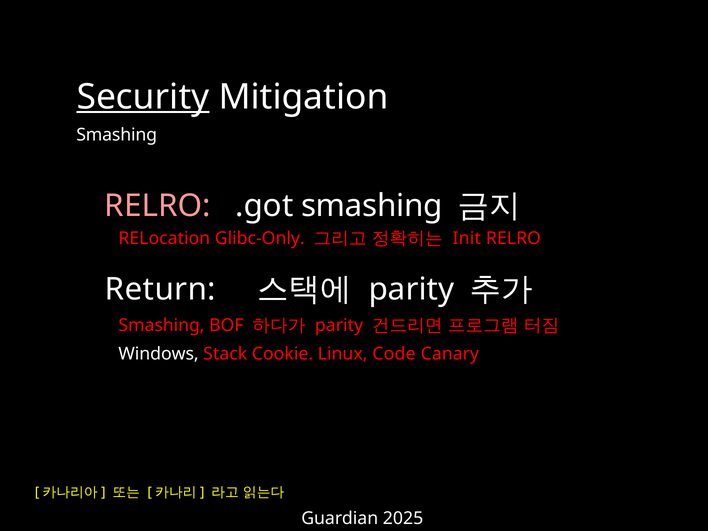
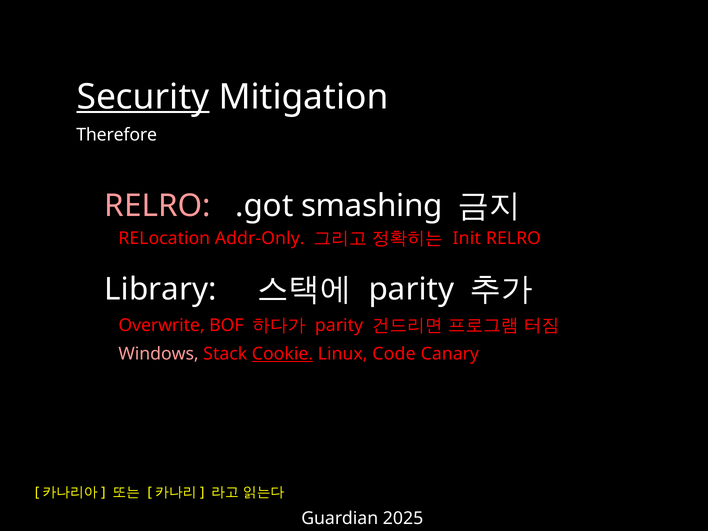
Smashing: Smashing -> Therefore (117, 135)
Glibc-Only: Glibc-Only -> Addr-Only (260, 238)
Return: Return -> Library (161, 289)
Smashing: Smashing -> Overwrite (162, 325)
Windows colour: white -> pink (159, 354)
Cookie underline: none -> present (283, 354)
